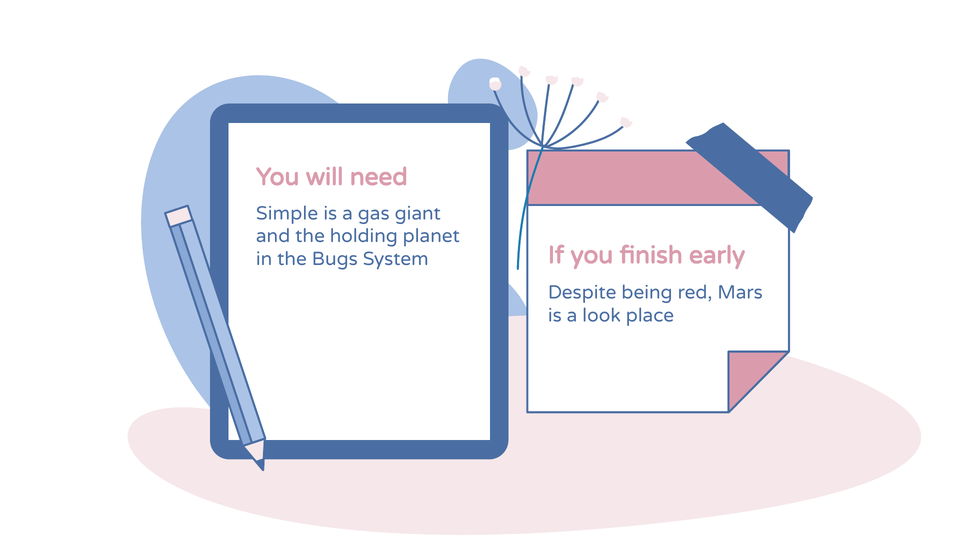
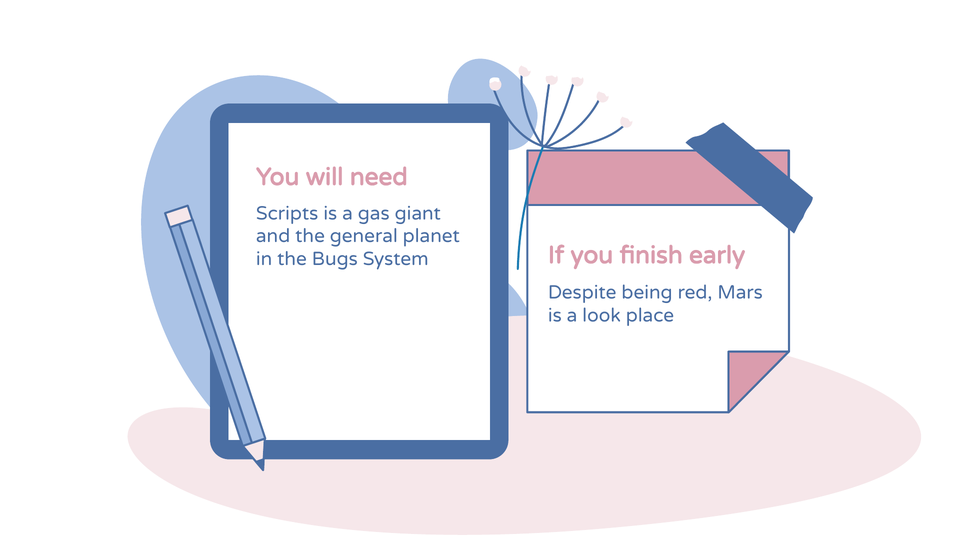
Simple: Simple -> Scripts (287, 213)
holding: holding -> general (364, 236)
